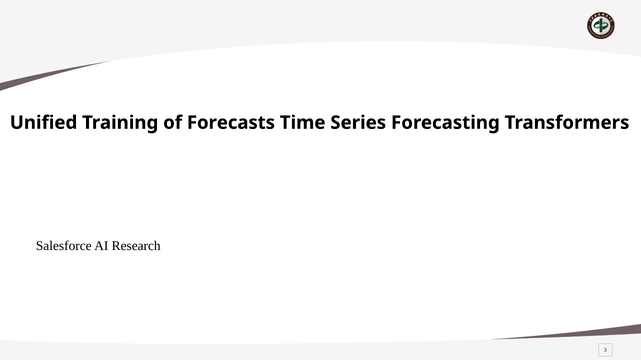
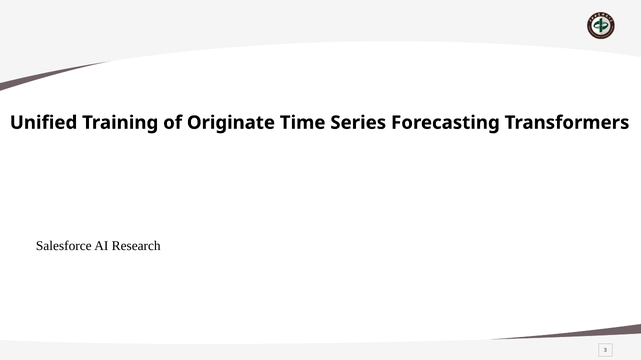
Forecasts: Forecasts -> Originate (231, 123)
